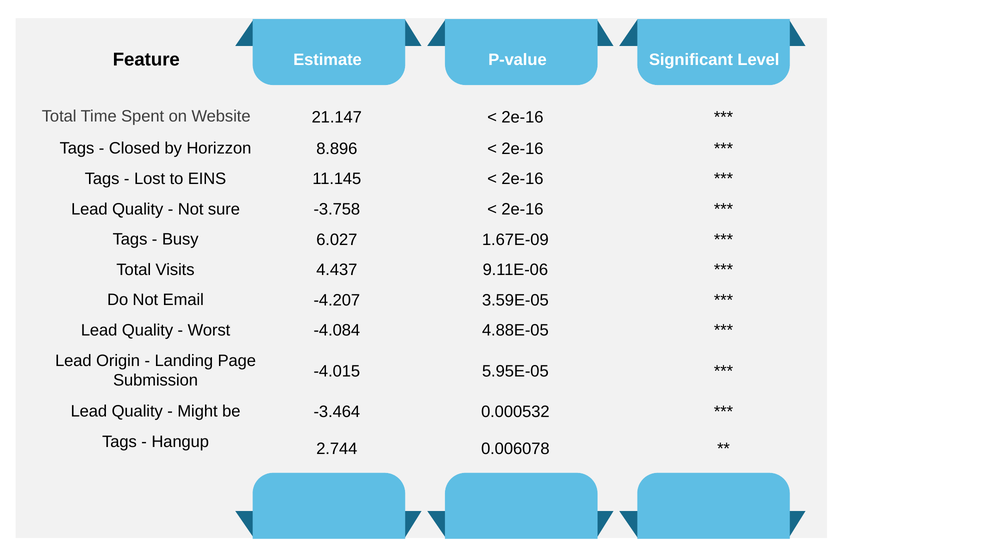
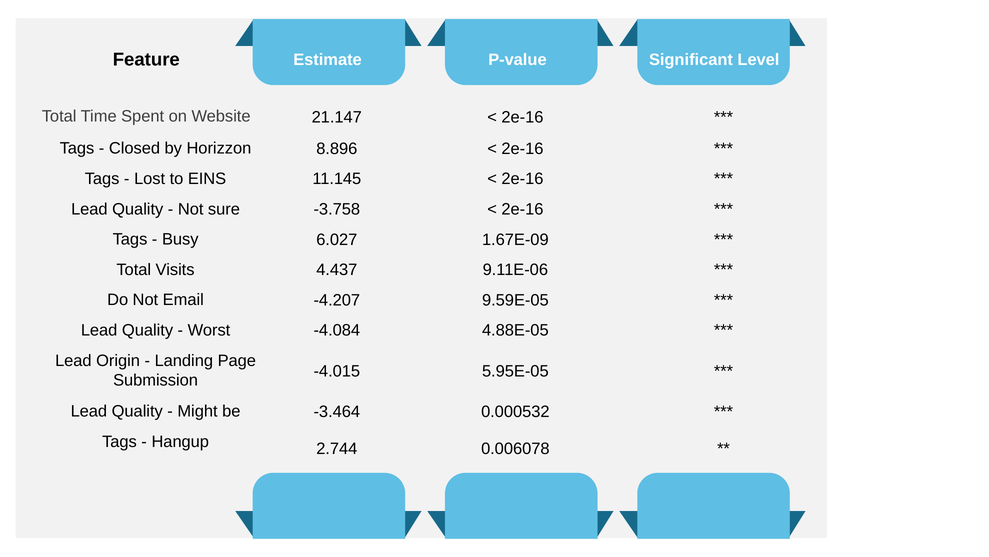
3.59E-05: 3.59E-05 -> 9.59E-05 (515, 300)
